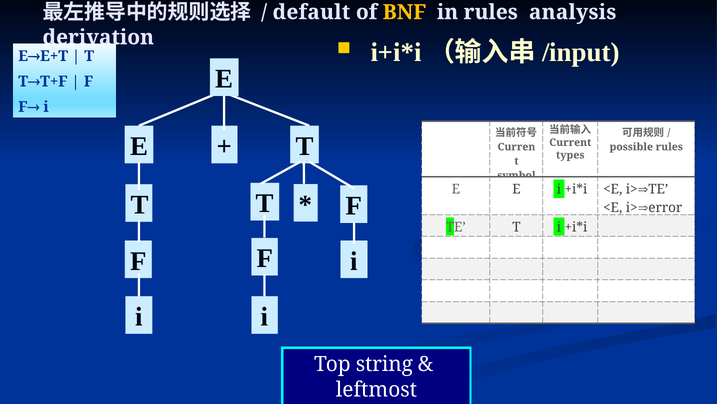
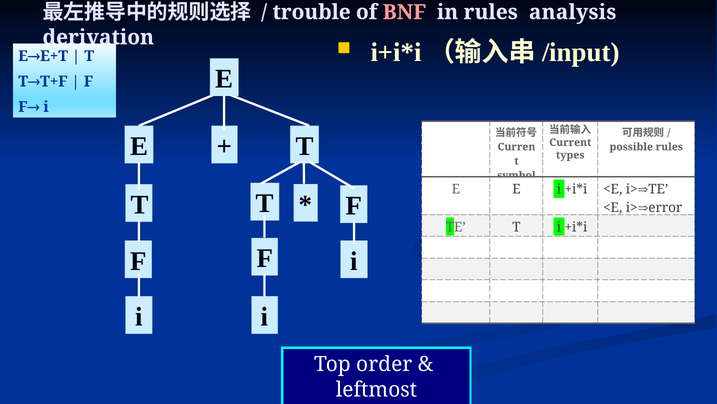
default: default -> trouble (312, 12)
BNF colour: yellow -> pink (404, 12)
string: string -> order (384, 364)
